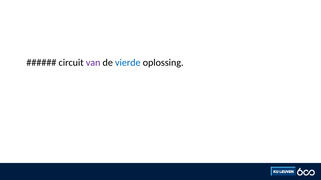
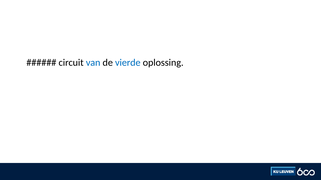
van colour: purple -> blue (93, 63)
